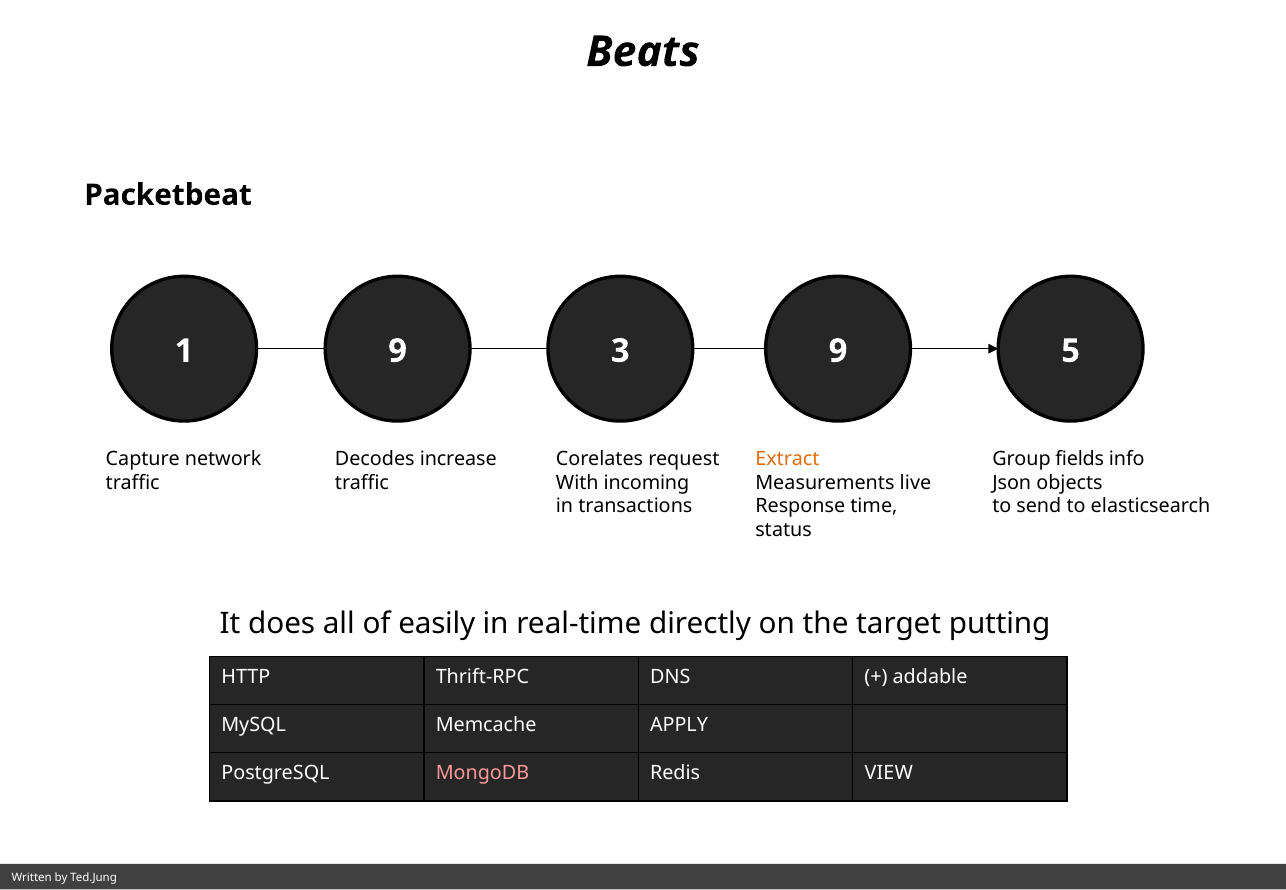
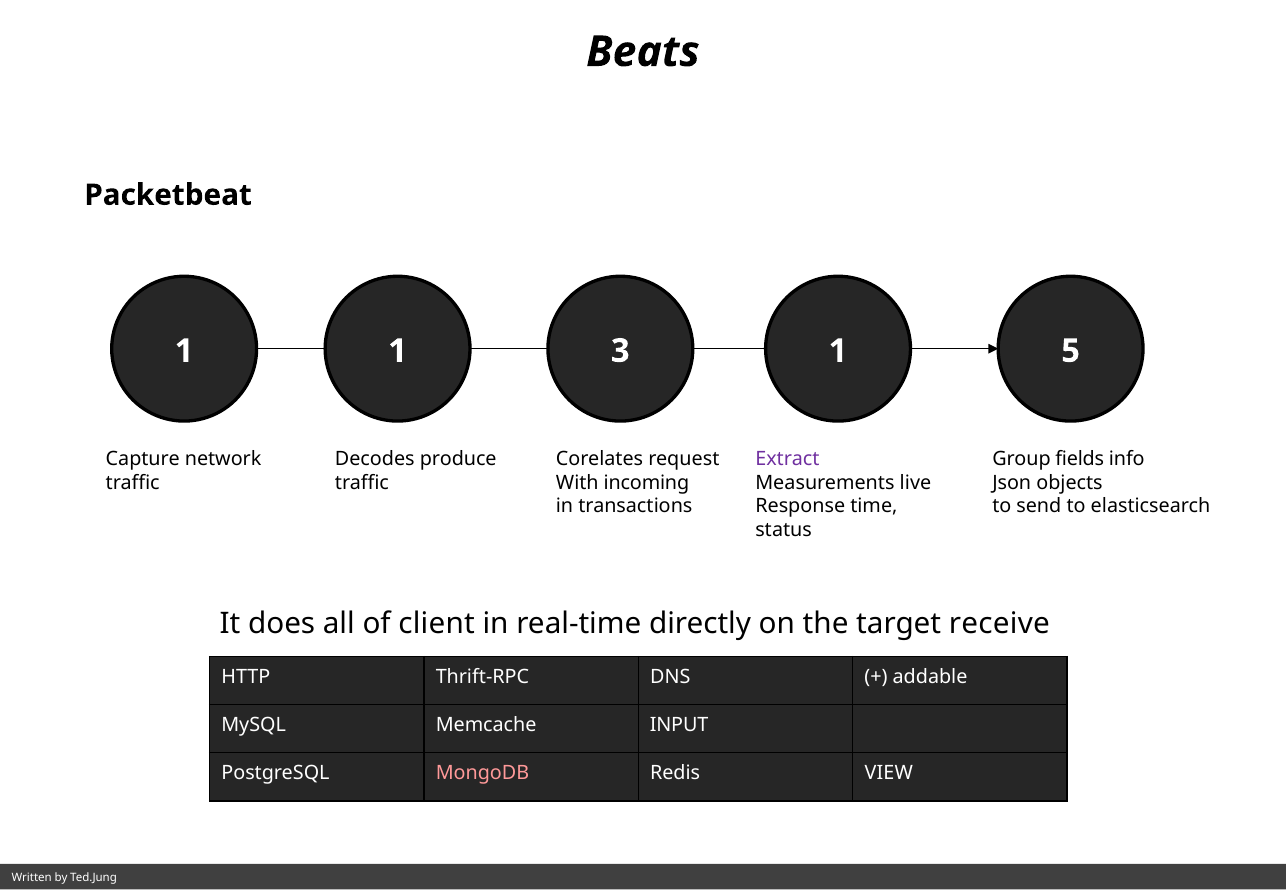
1 9: 9 -> 1 (398, 351)
3 9: 9 -> 1 (838, 351)
increase: increase -> produce (458, 459)
Extract colour: orange -> purple (787, 459)
easily: easily -> client (437, 624)
putting: putting -> receive (999, 624)
APPLY: APPLY -> INPUT (679, 725)
